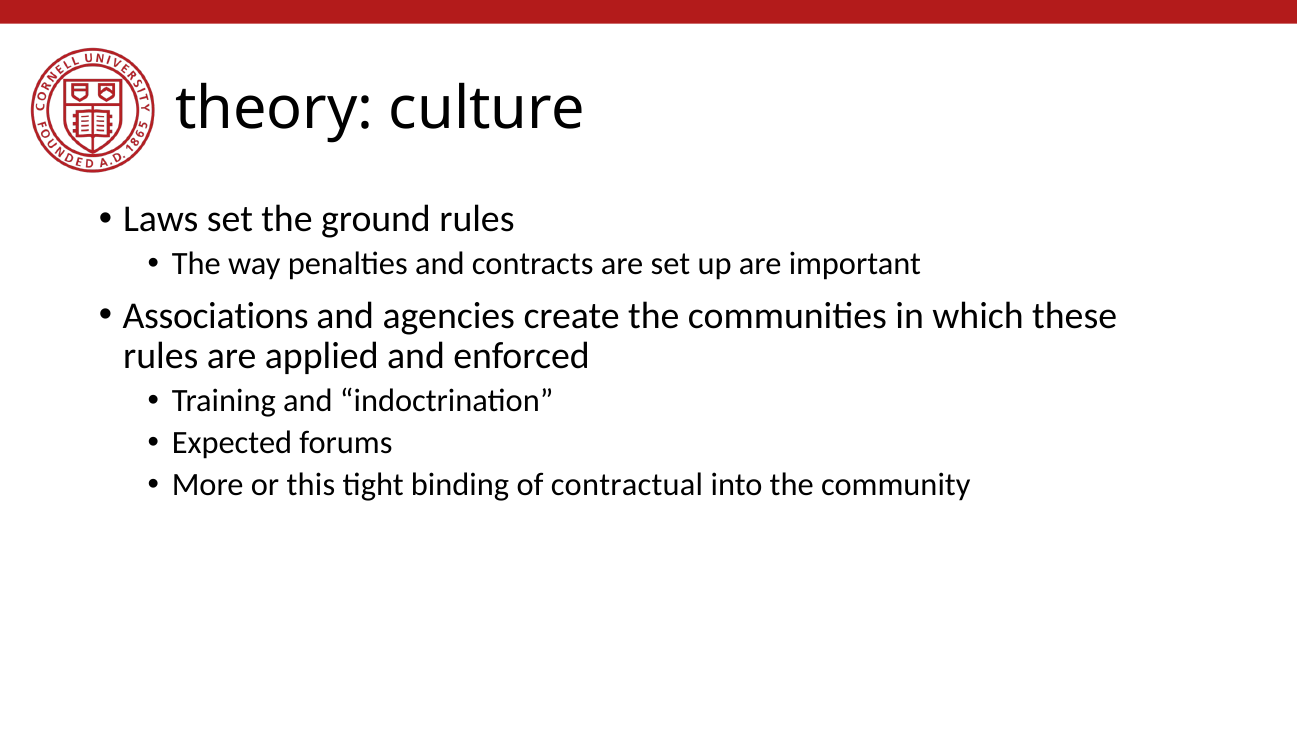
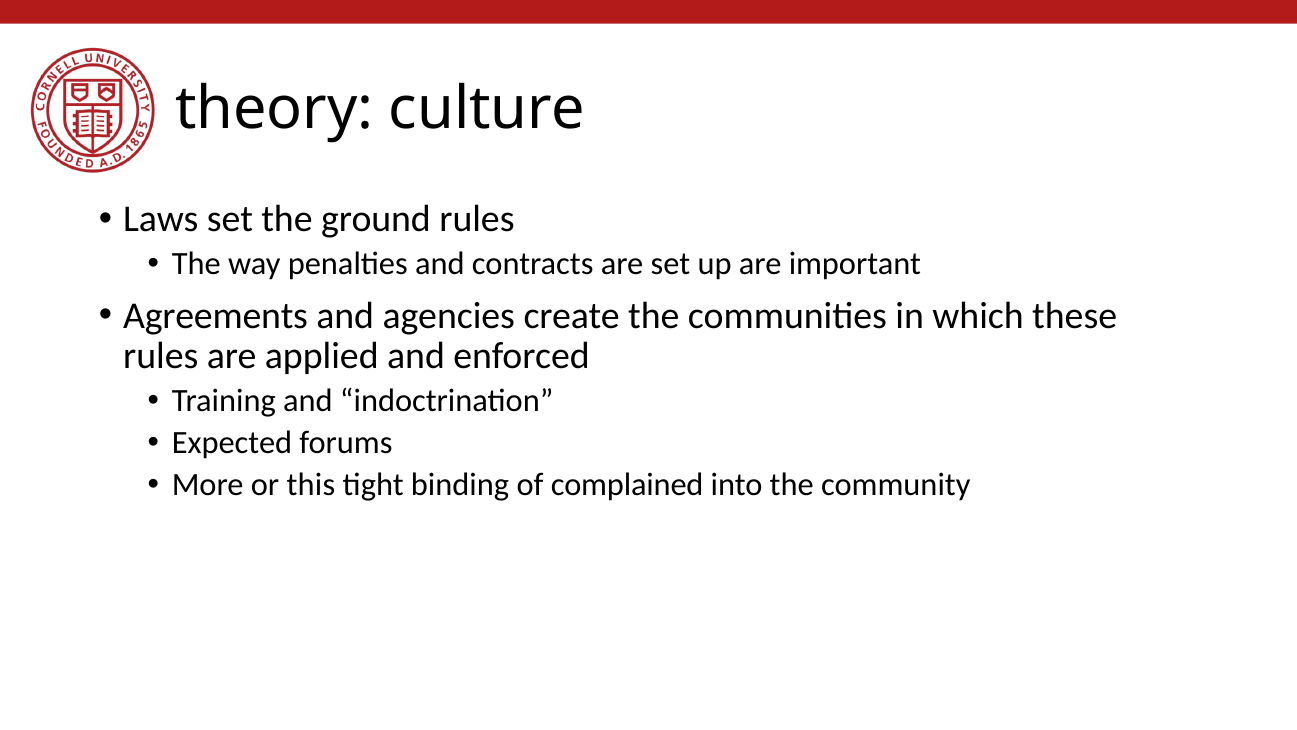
Associations: Associations -> Agreements (216, 315)
contractual: contractual -> complained (627, 484)
